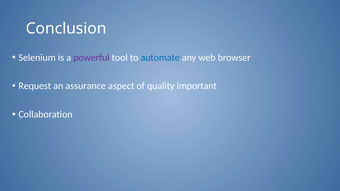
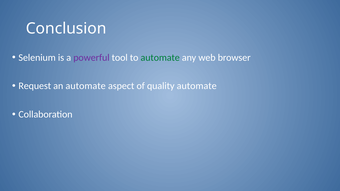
automate colour: blue -> green (160, 58)
an assurance: assurance -> automate (86, 86)
quality important: important -> automate (197, 86)
